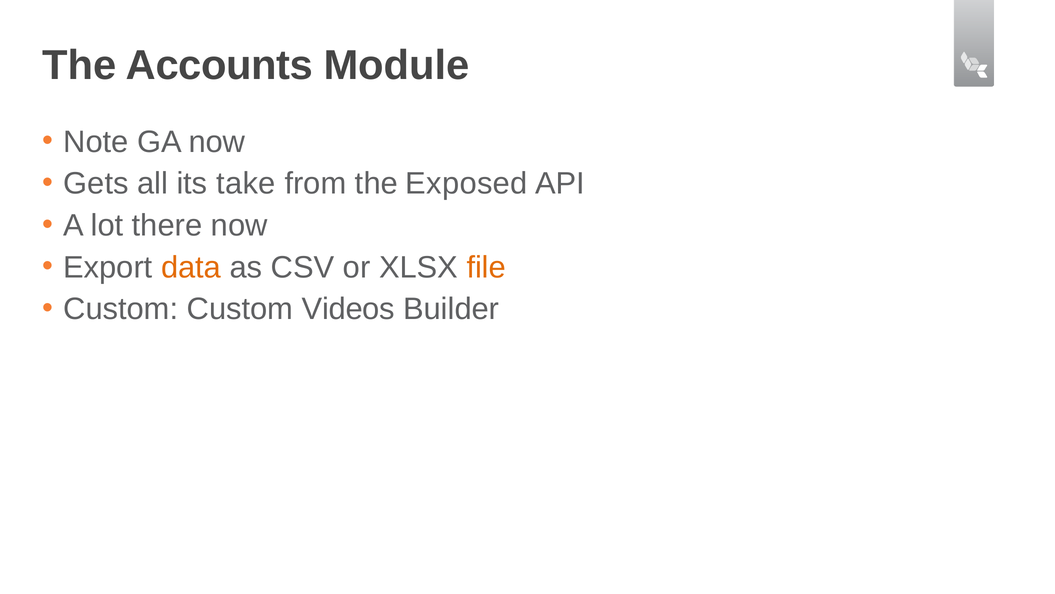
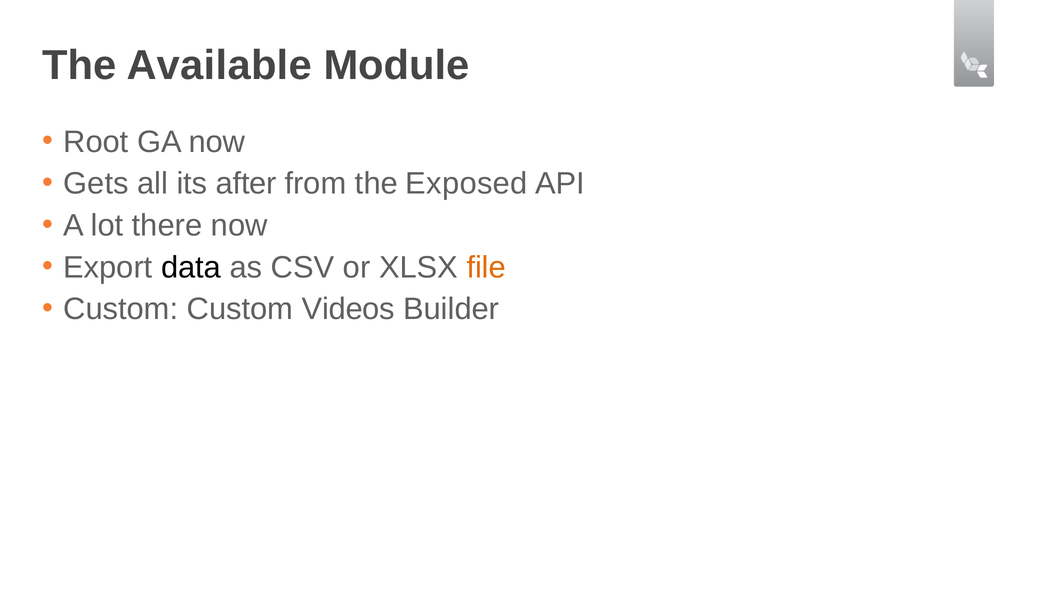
Accounts: Accounts -> Available (219, 65)
Note: Note -> Root (96, 142)
take: take -> after (246, 184)
data colour: orange -> black (191, 267)
